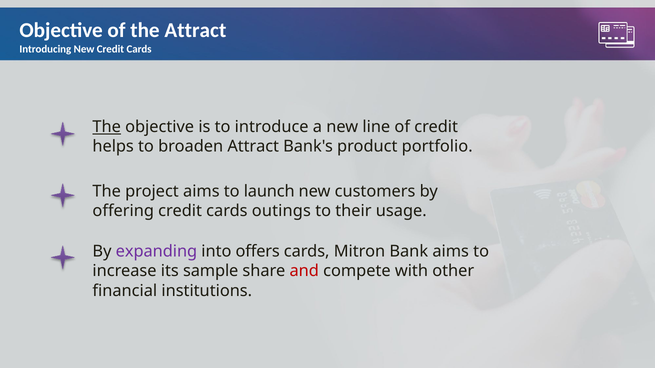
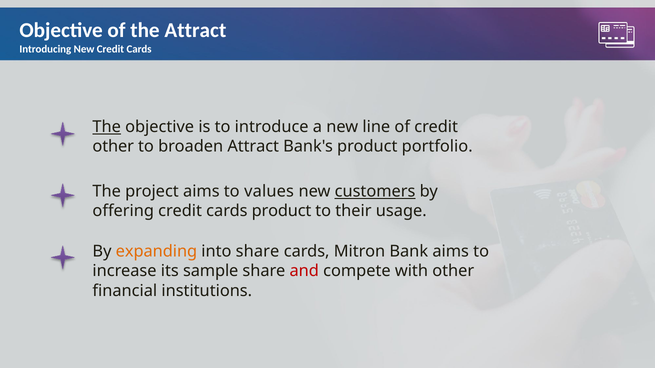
helps: helps -> other (113, 147)
launch: launch -> values (269, 192)
customers underline: none -> present (375, 192)
cards outings: outings -> product (282, 211)
expanding colour: purple -> orange (156, 252)
into offers: offers -> share (258, 252)
